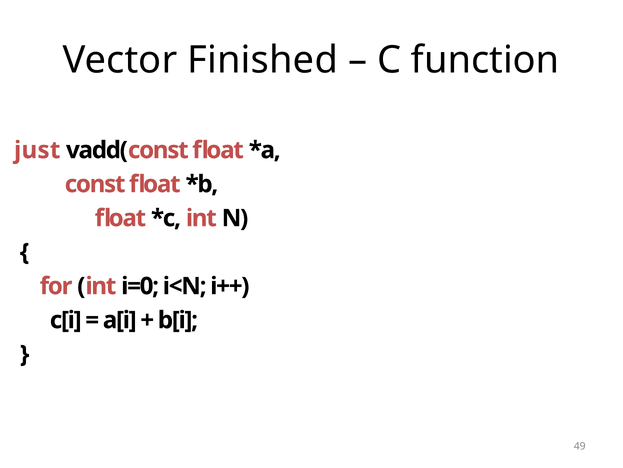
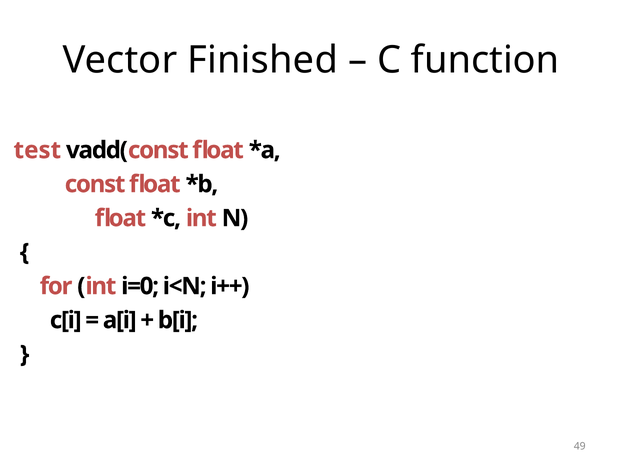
just: just -> test (37, 150)
